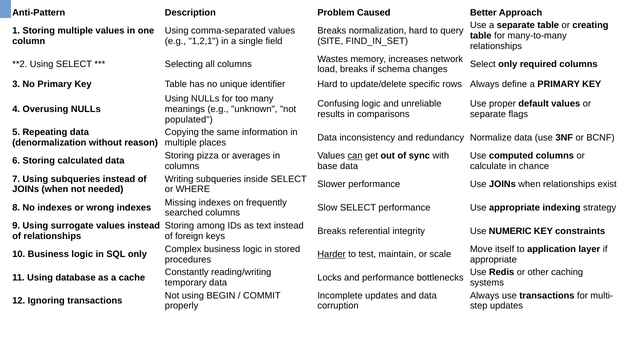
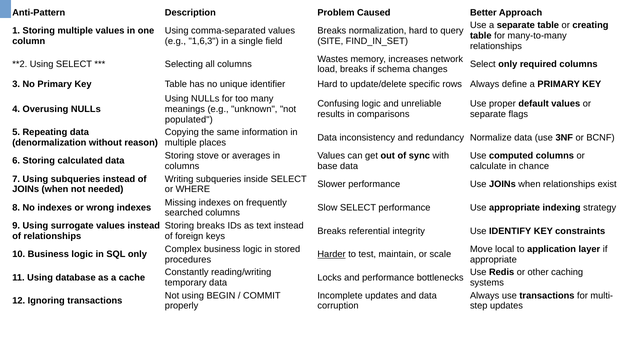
1,2,1: 1,2,1 -> 1,6,3 (204, 41)
pizza: pizza -> stove (208, 156)
can underline: present -> none (355, 156)
Storing among: among -> breaks (211, 226)
NUMERIC: NUMERIC -> IDENTIFY (510, 231)
itself: itself -> local (505, 249)
